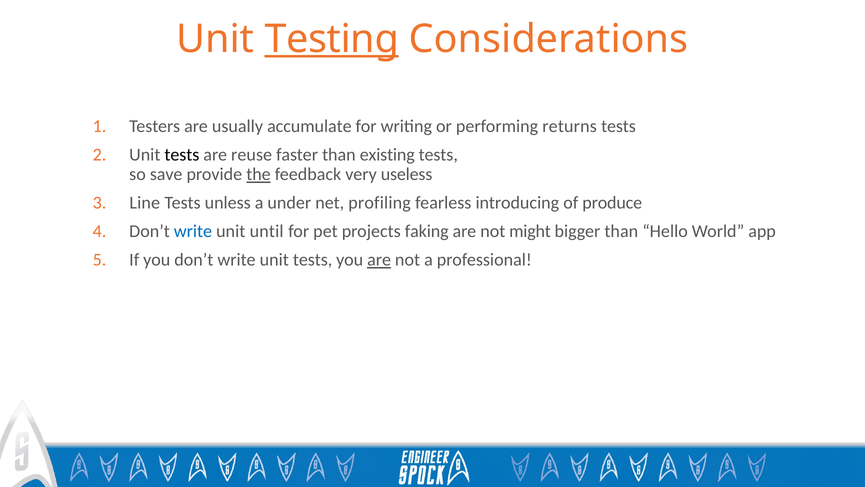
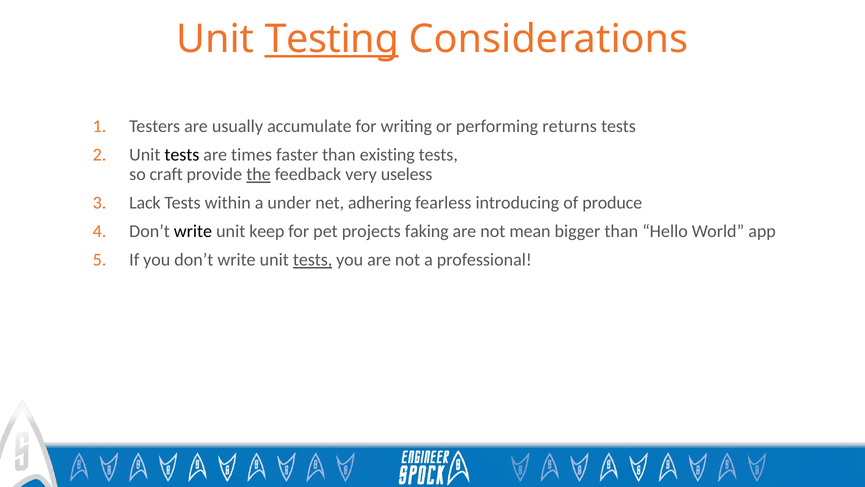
reuse: reuse -> times (252, 155)
save: save -> craft (166, 174)
Line: Line -> Lack (145, 203)
unless: unless -> within (228, 203)
profiling: profiling -> adhering (380, 203)
write colour: blue -> black (193, 231)
until: until -> keep (267, 231)
might: might -> mean (530, 231)
tests underline: none -> present (313, 260)
are underline: present -> none (379, 260)
